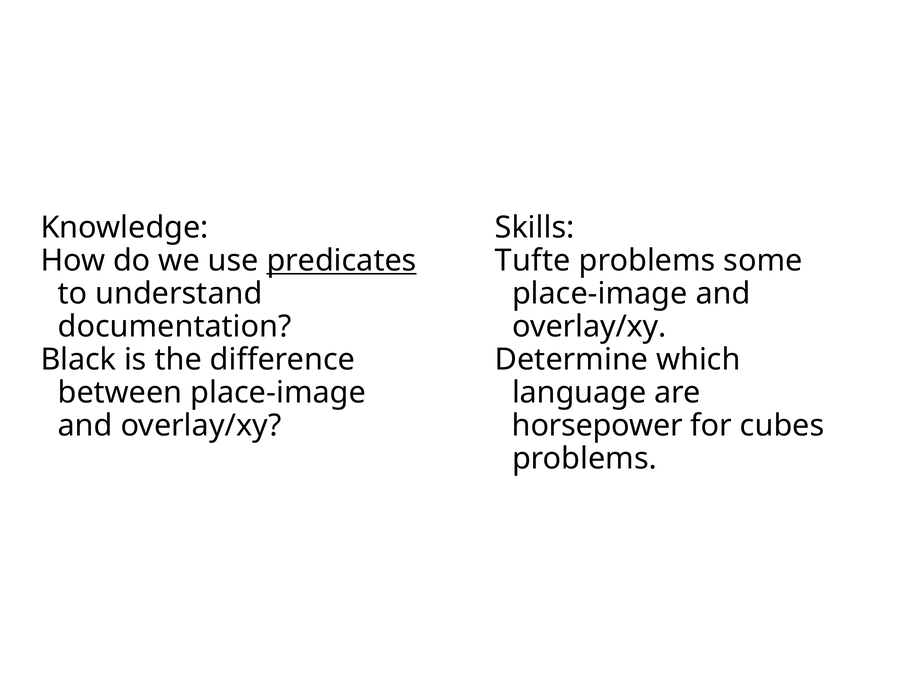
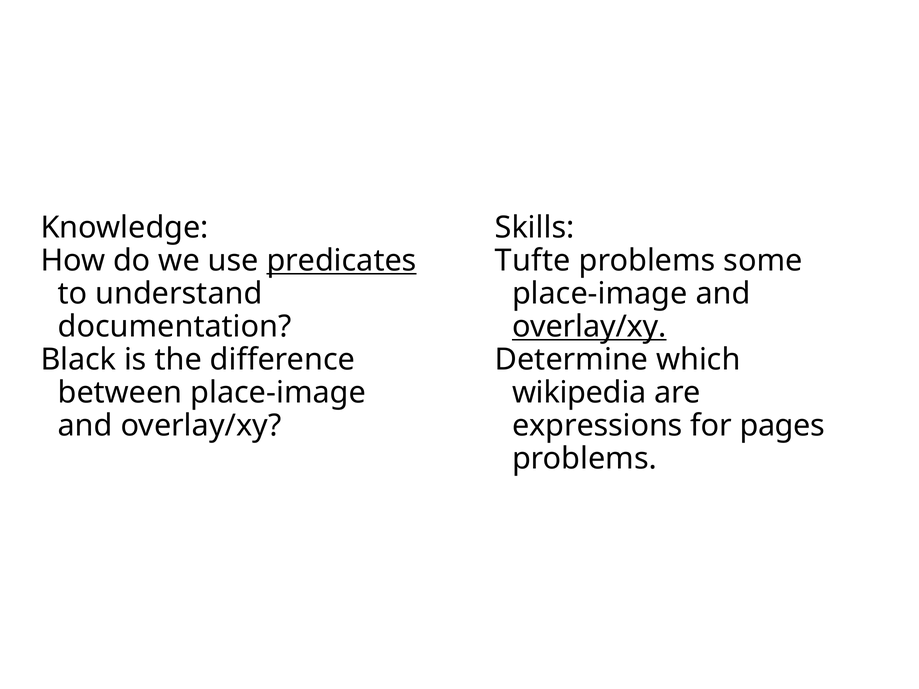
overlay/xy underline: none -> present (589, 327)
language: language -> wikipedia (579, 393)
horsepower: horsepower -> expressions (597, 426)
cubes: cubes -> pages (782, 426)
